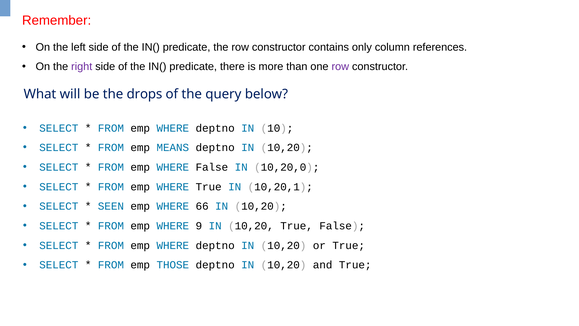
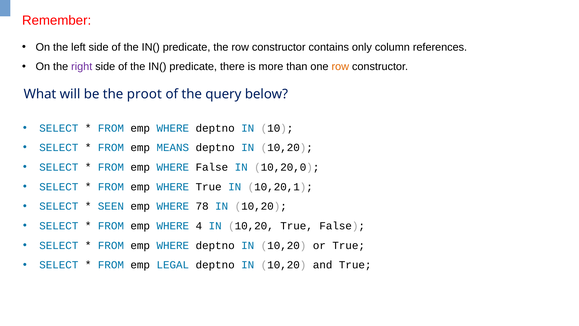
row colour: purple -> orange (340, 67)
drops: drops -> proot (144, 94)
66: 66 -> 78 (202, 206)
9: 9 -> 4 (199, 226)
THOSE: THOSE -> LEGAL (173, 265)
